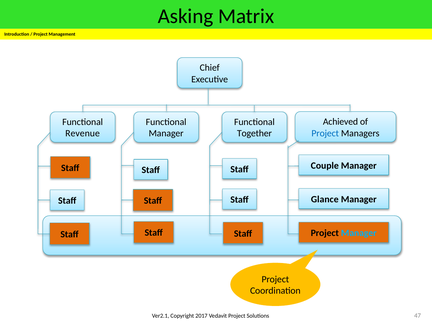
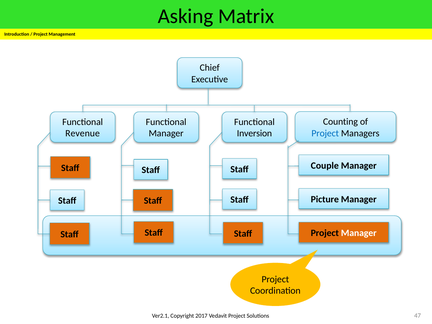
Achieved: Achieved -> Counting (340, 122)
Together: Together -> Inversion (254, 133)
Glance: Glance -> Picture (325, 199)
Manager colour: light blue -> white (359, 233)
